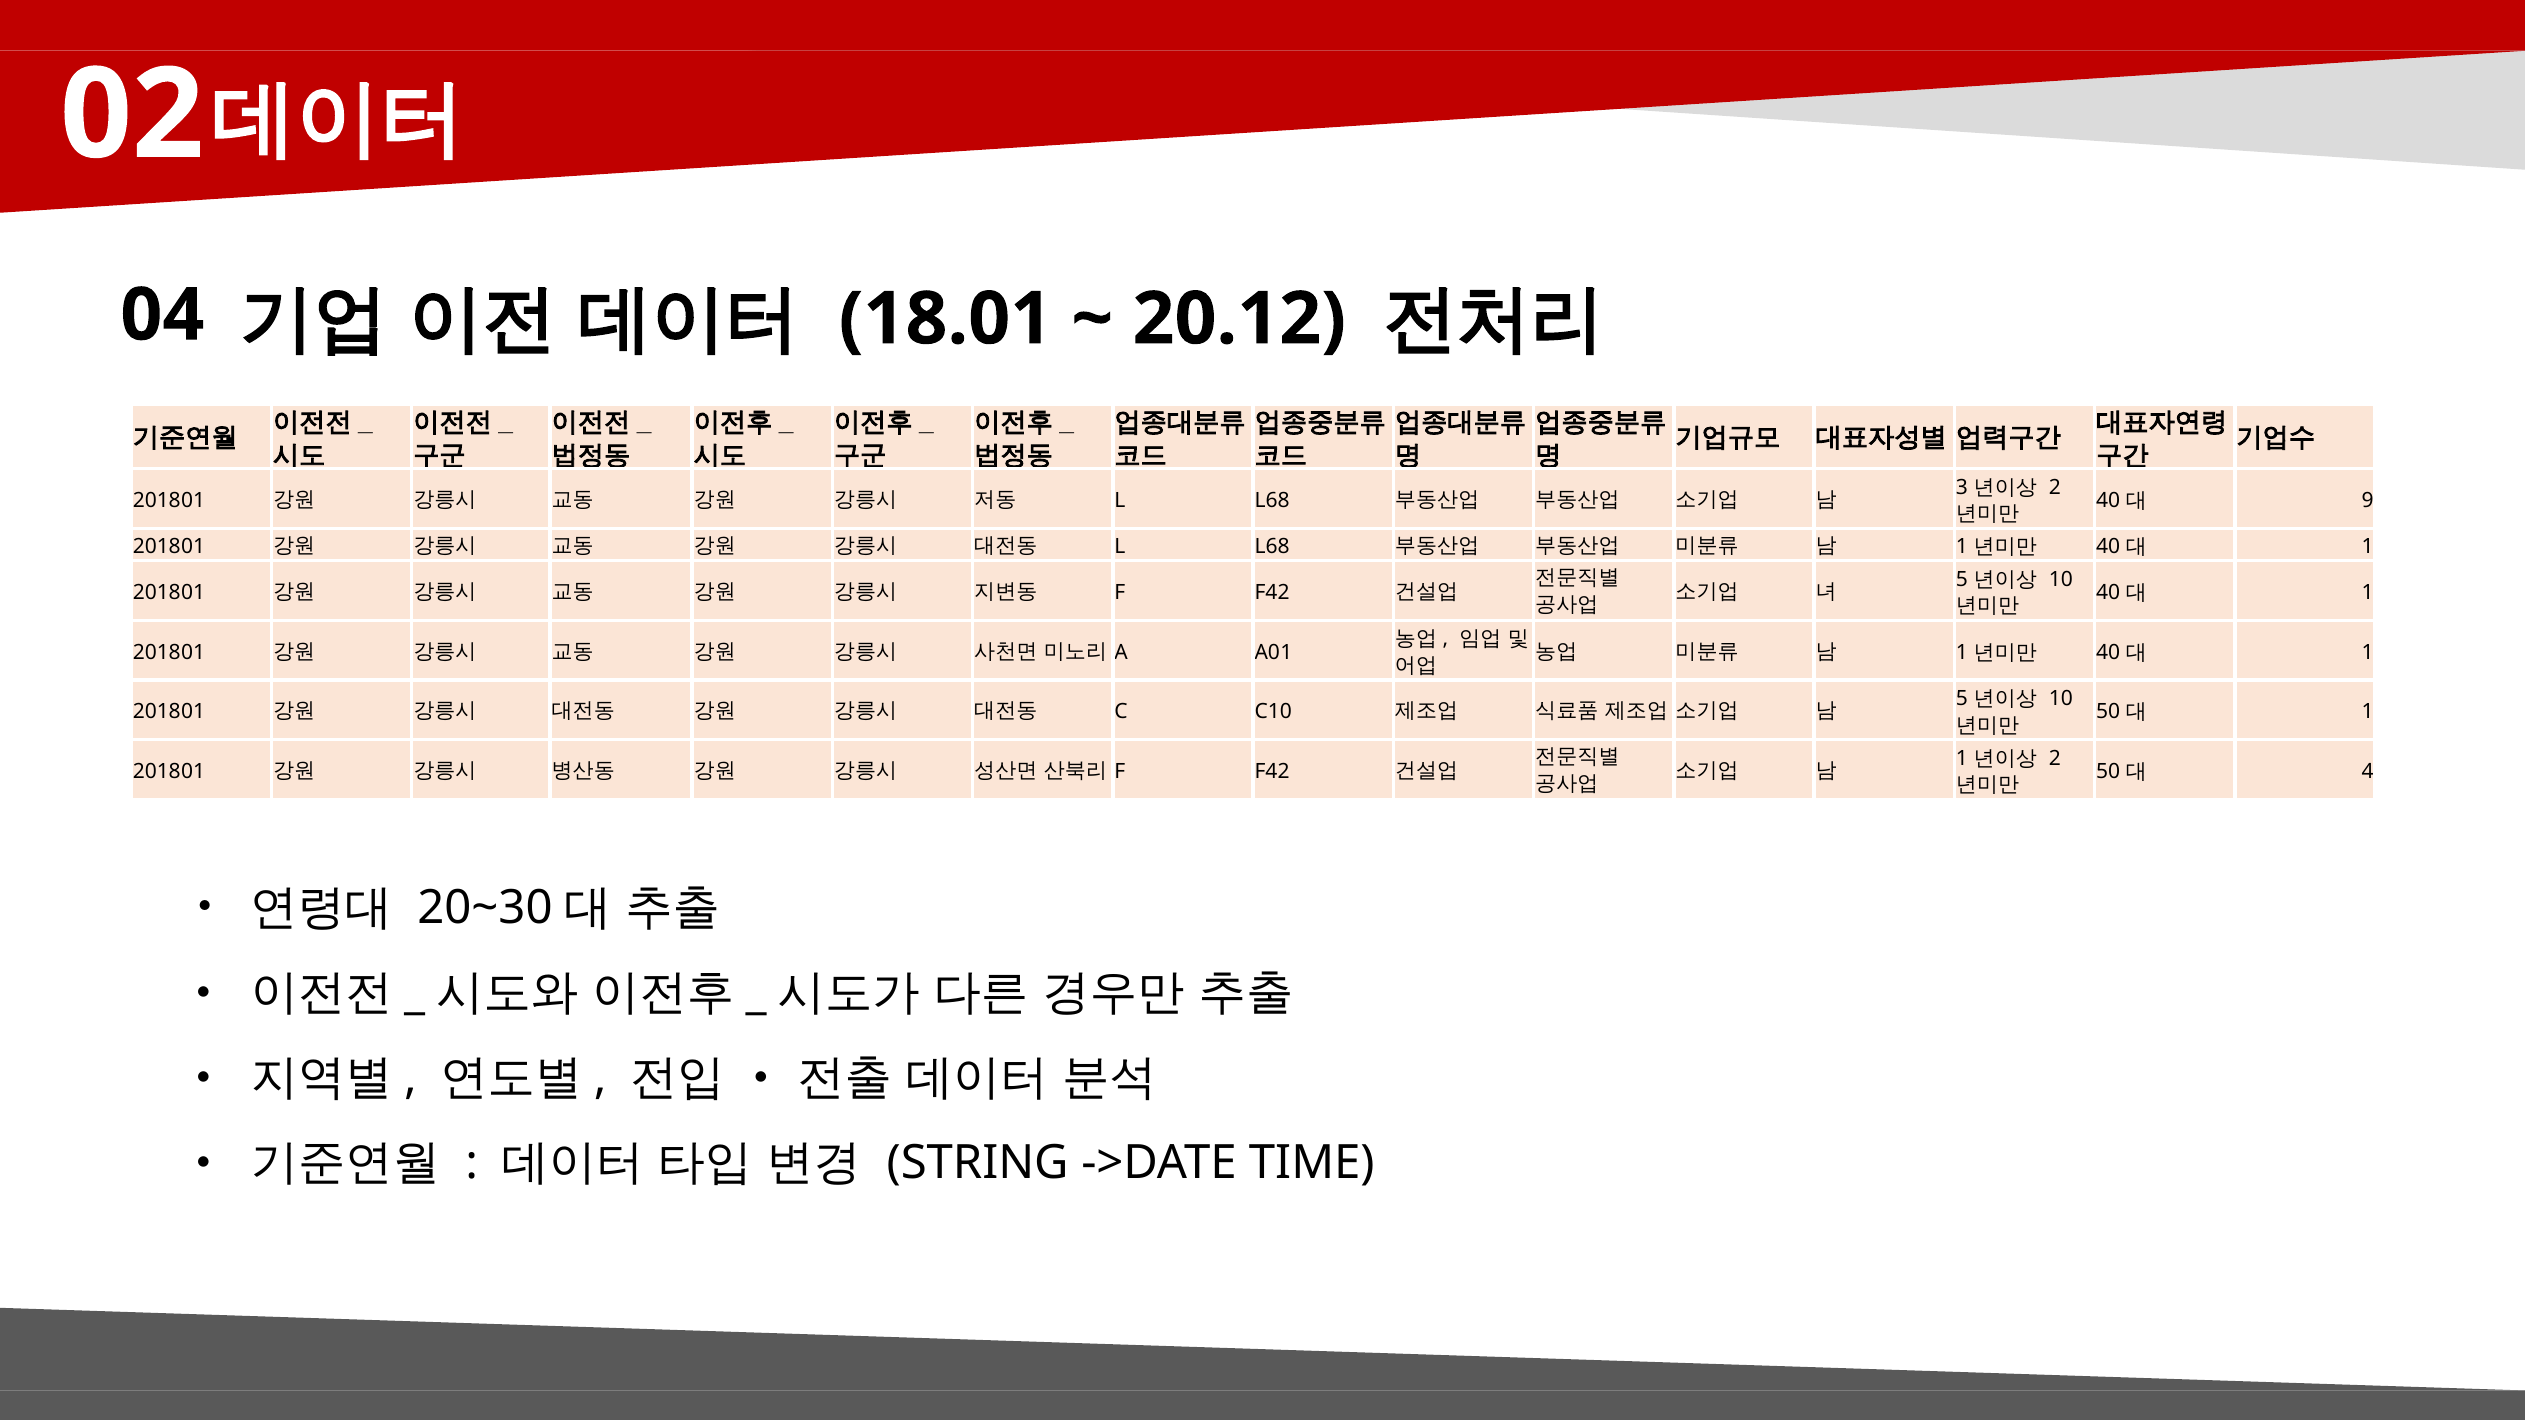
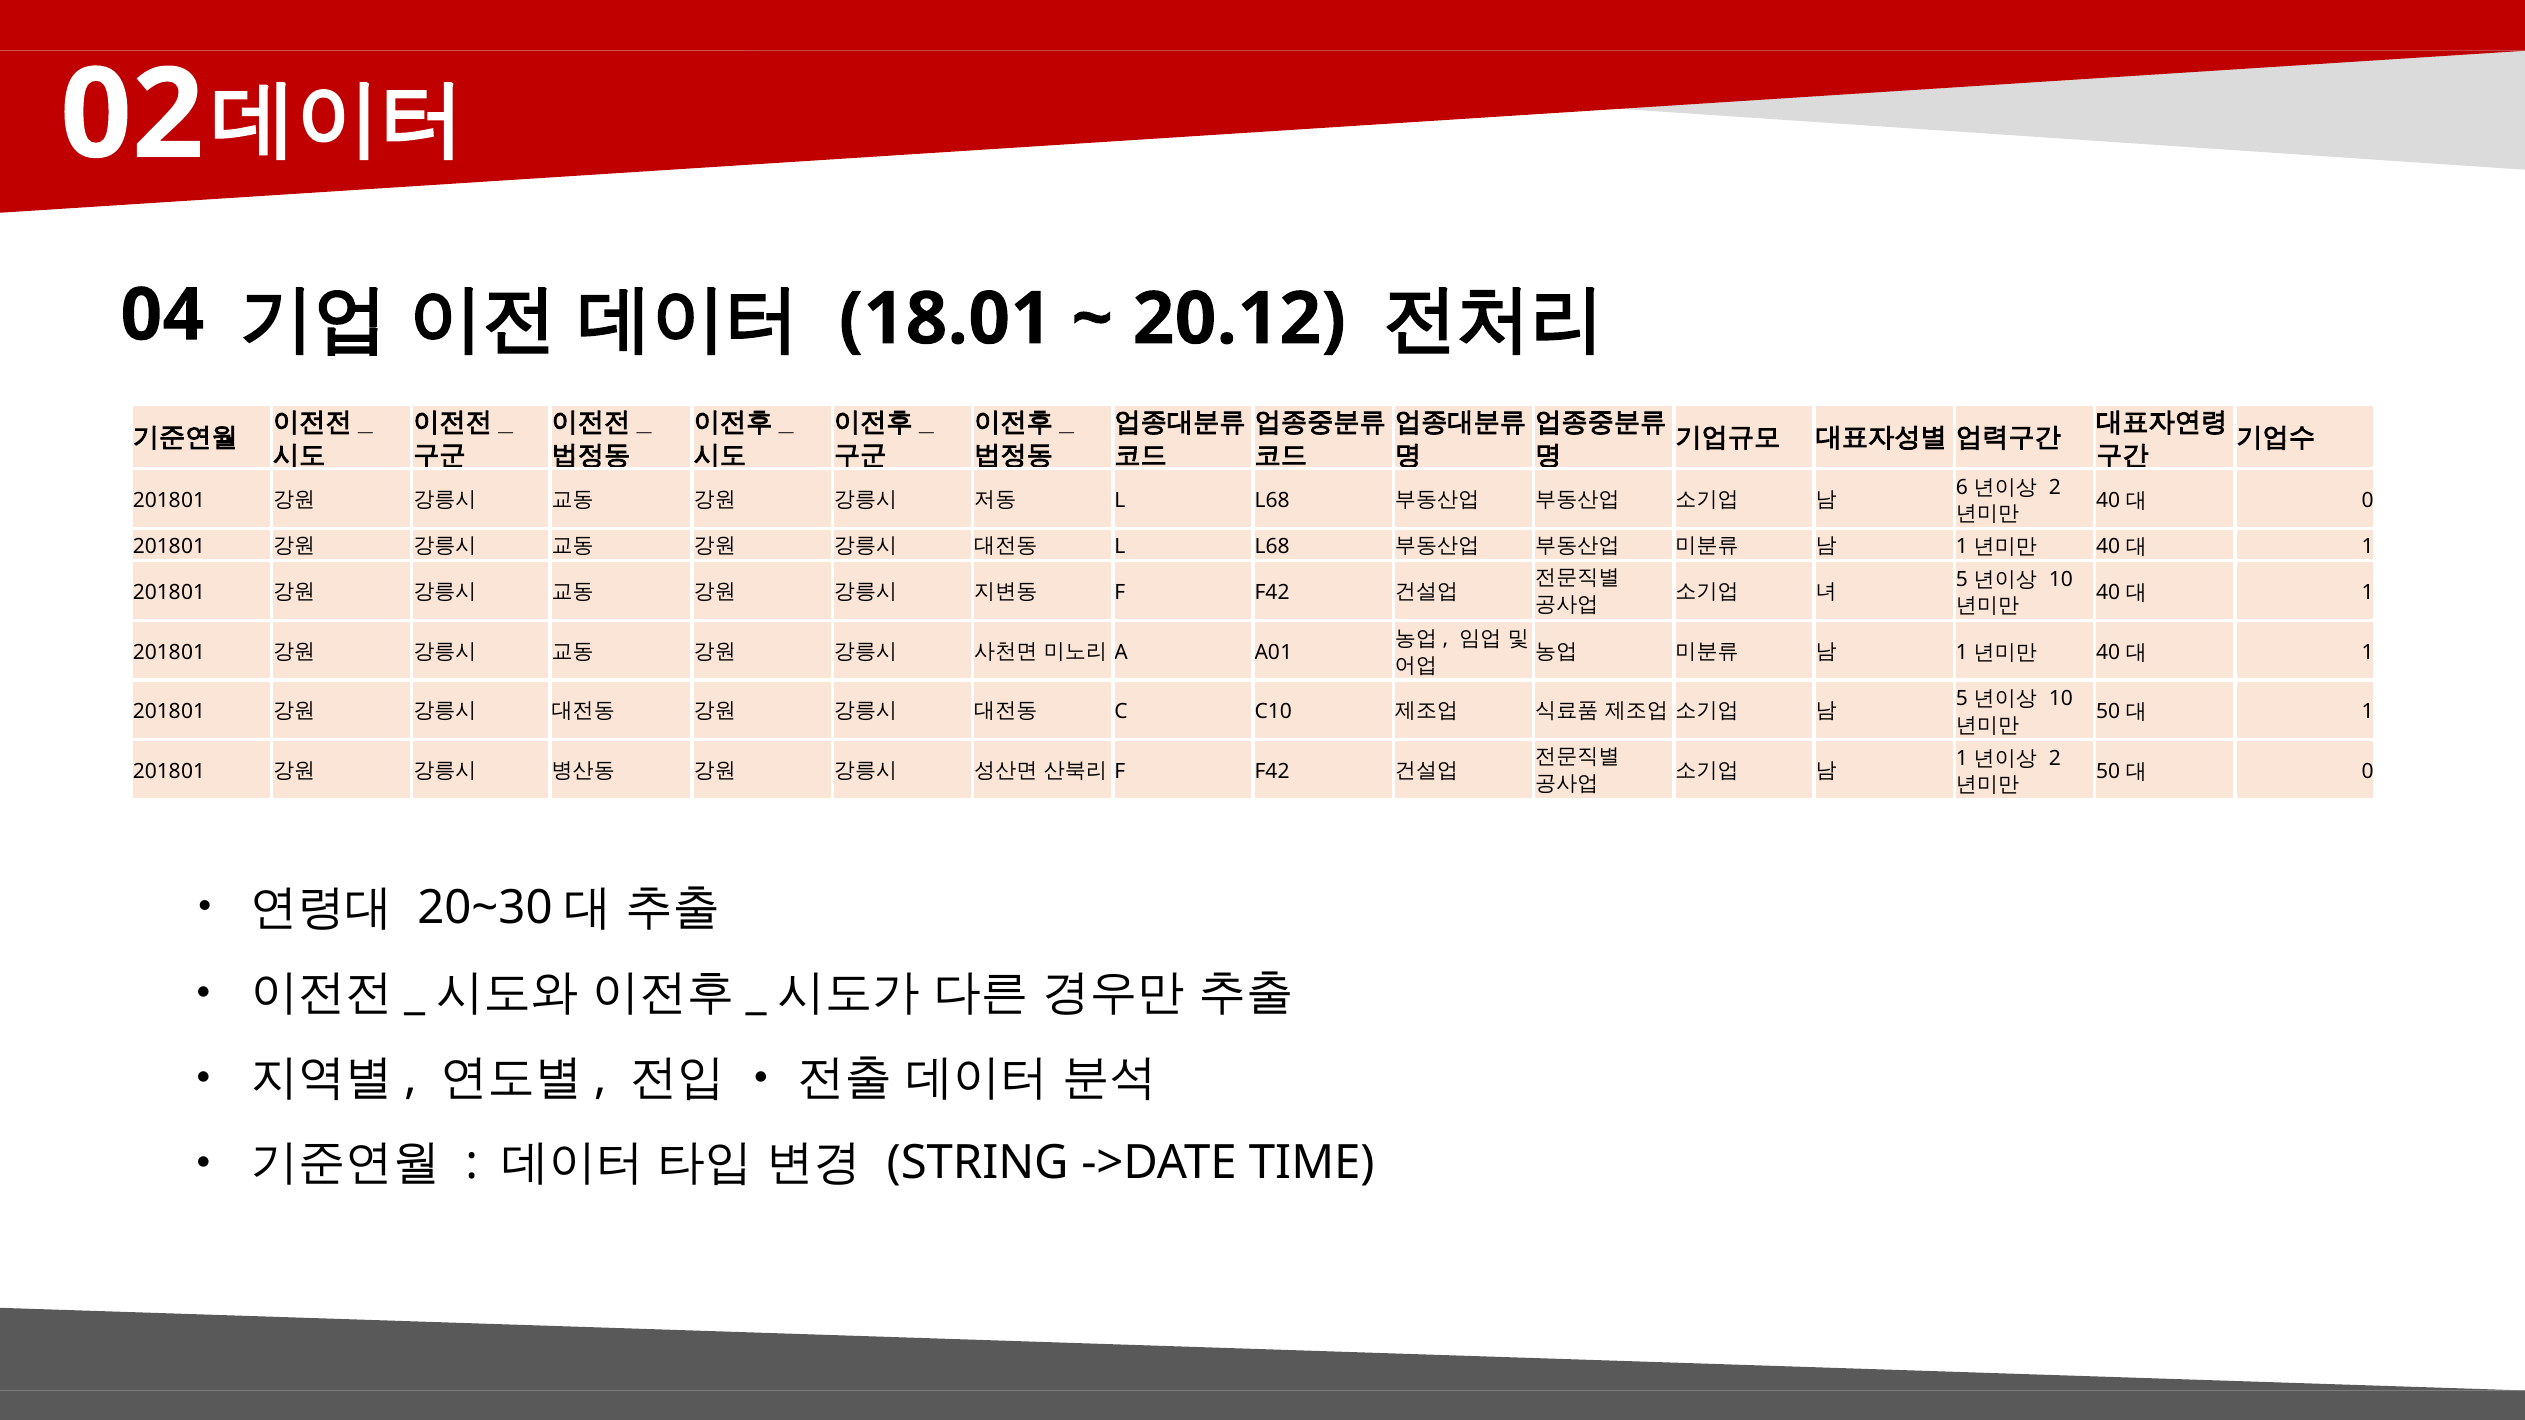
3: 3 -> 6 (1962, 487)
9: 9 -> 0 (2368, 501)
4: 4 -> 0 (2368, 772)
